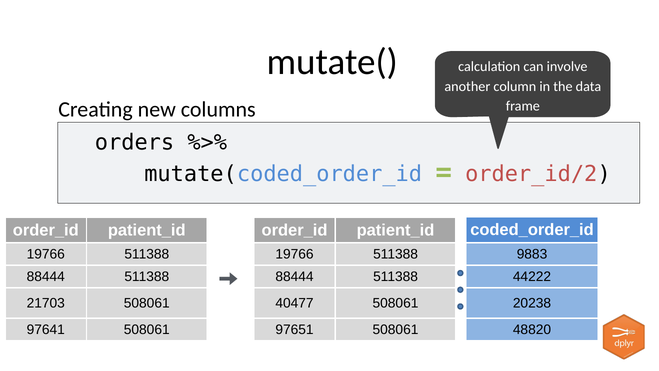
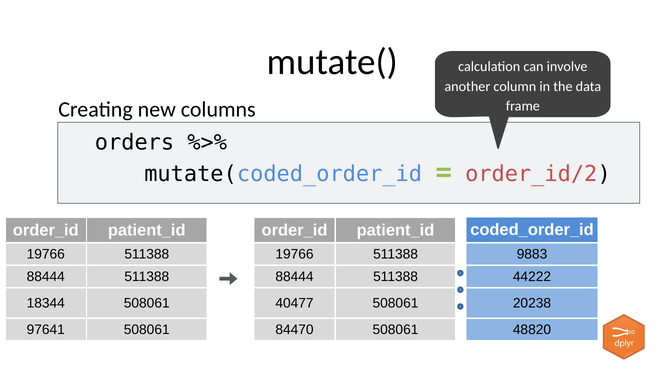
21703: 21703 -> 18344 (46, 303)
97651: 97651 -> 84470 (295, 330)
